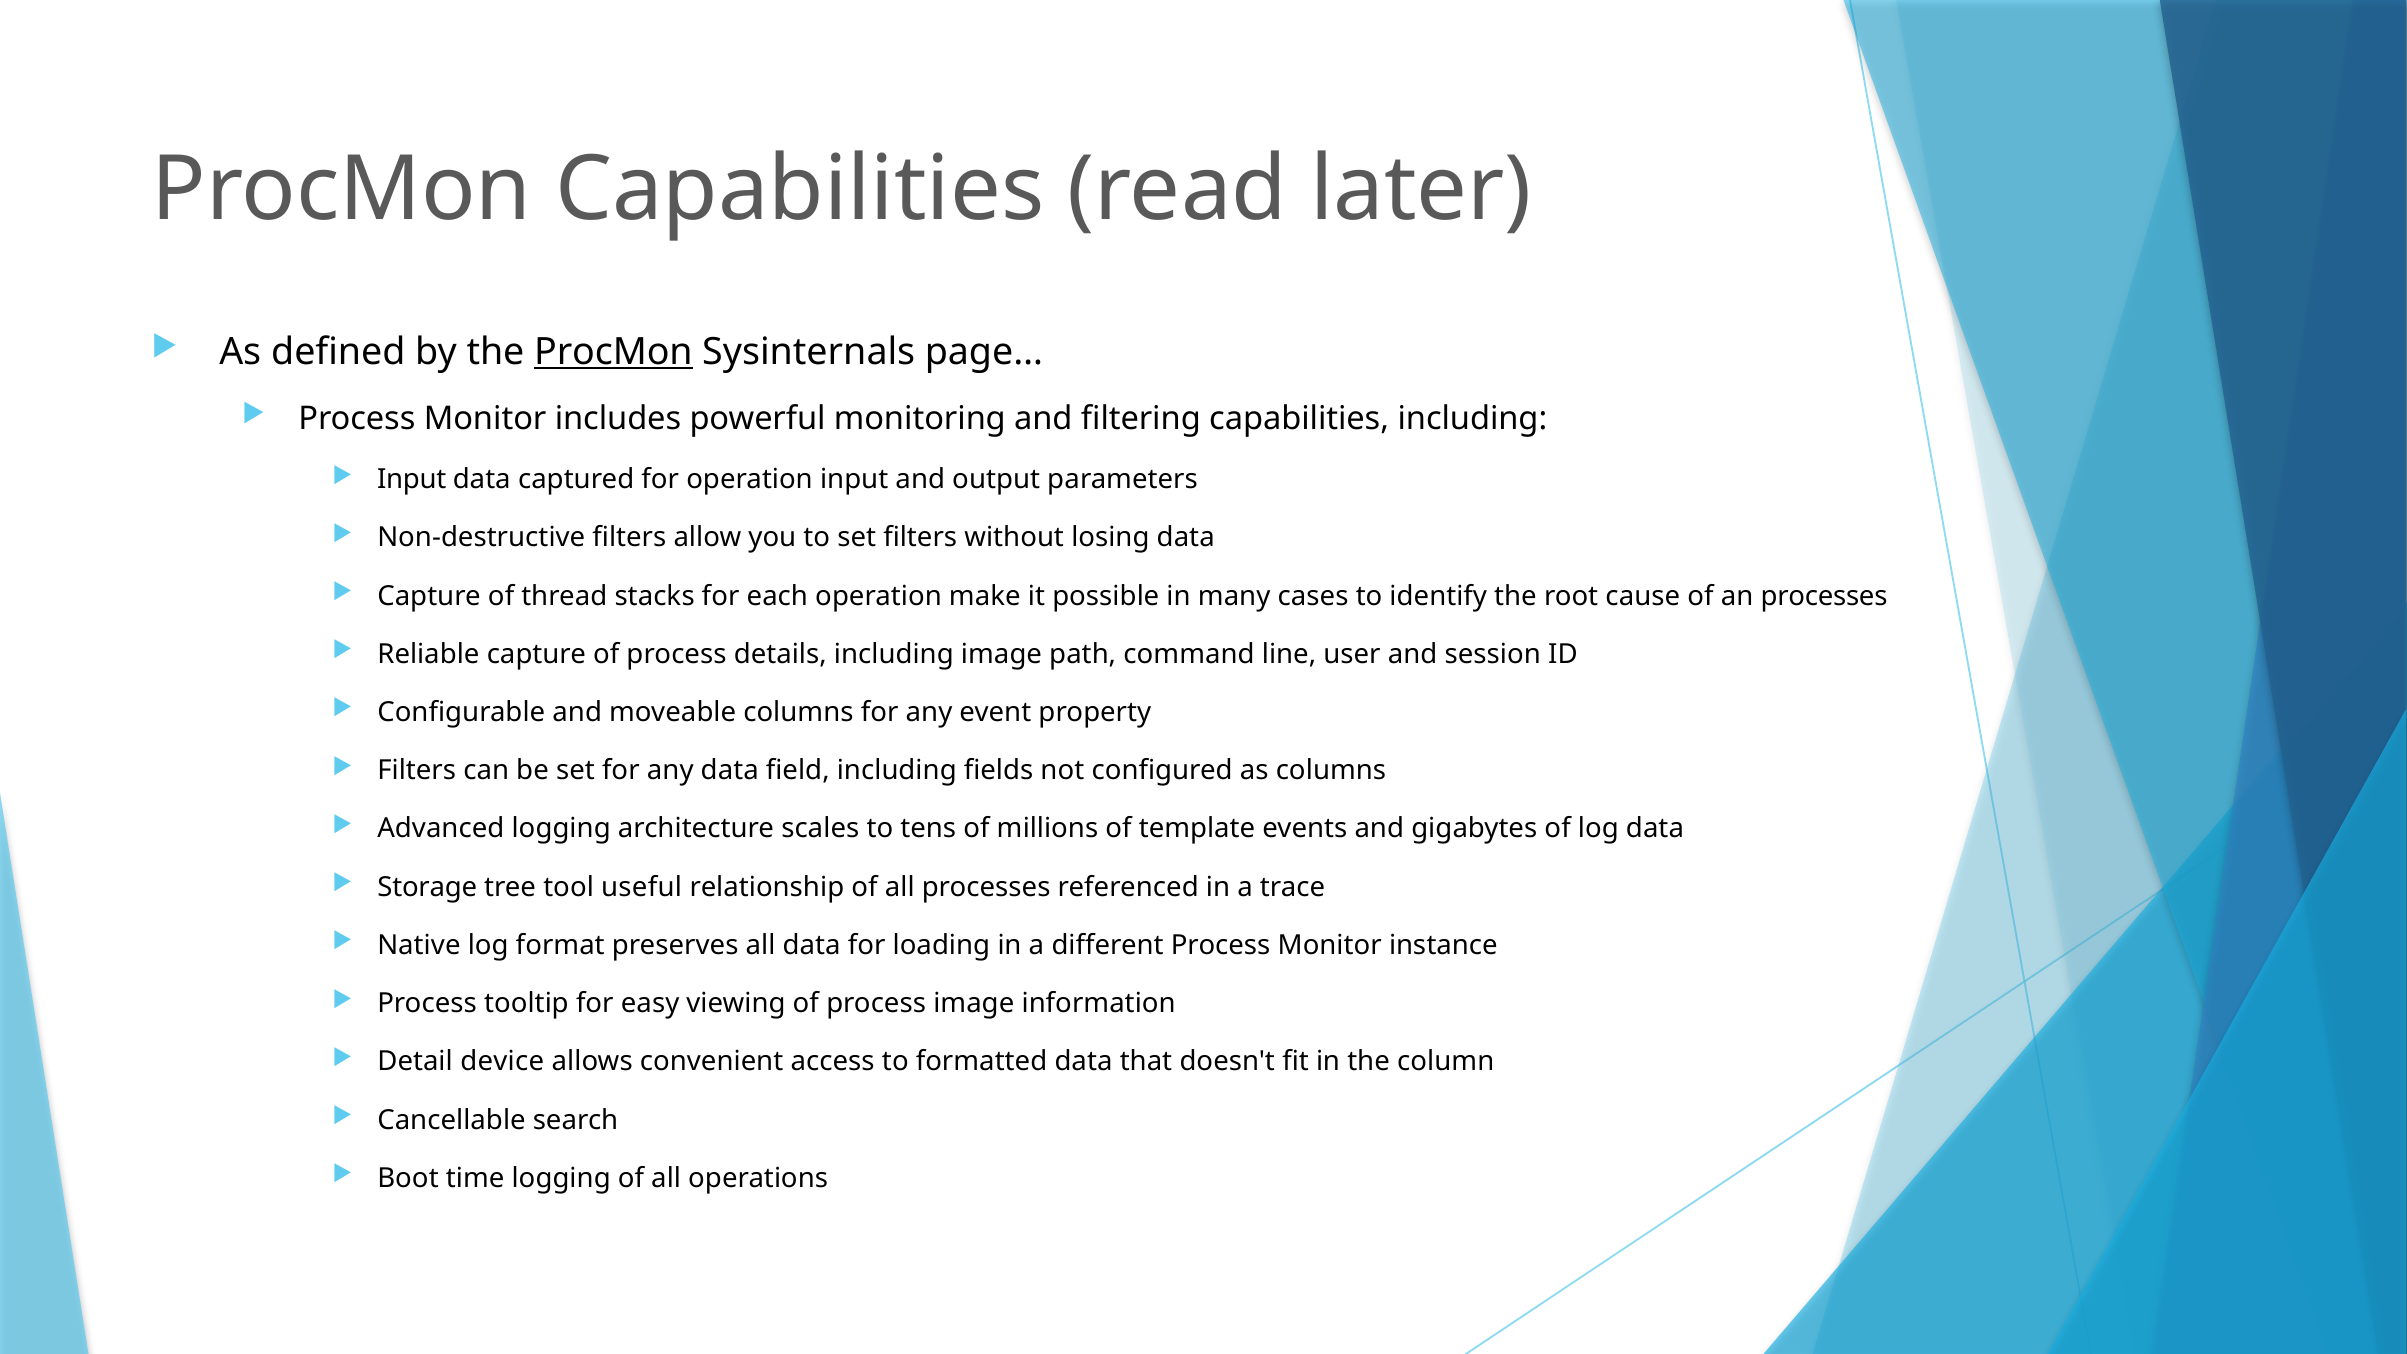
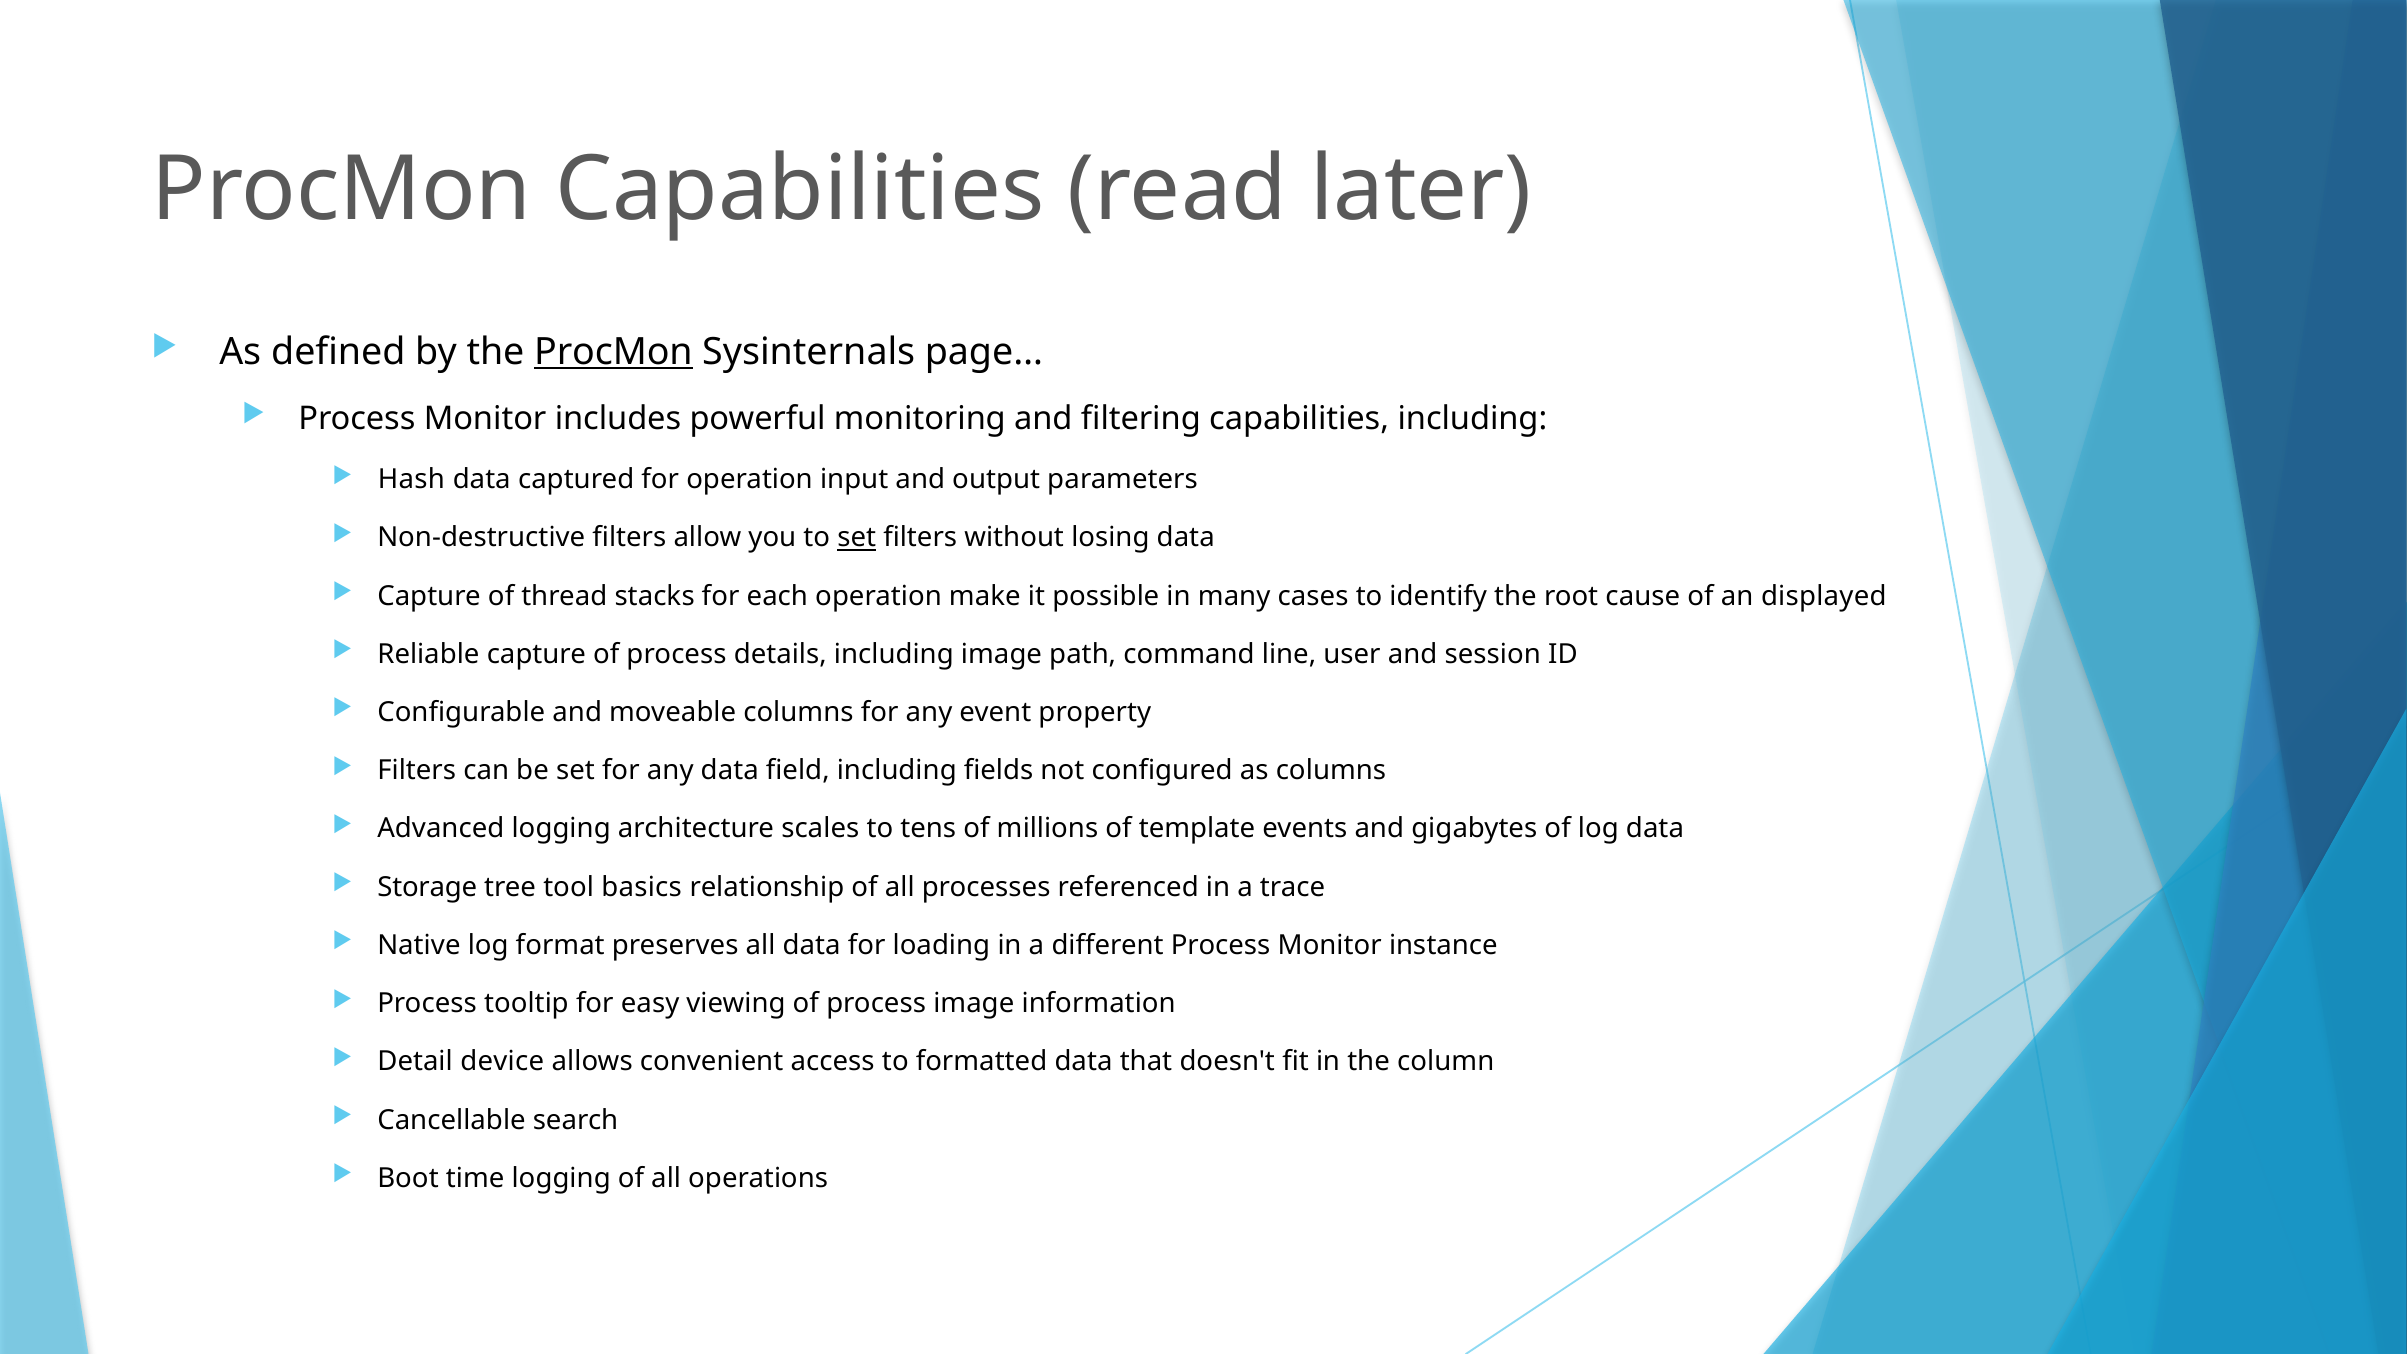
Input: Input -> Hash (411, 480)
set underline: none -> present (857, 538)
an processes: processes -> displayed (1824, 596)
useful: useful -> basics (642, 887)
